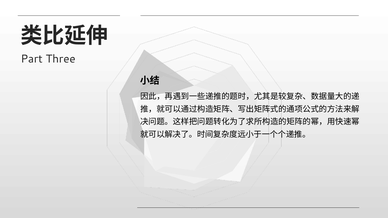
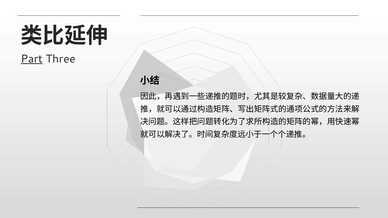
Part underline: none -> present (32, 59)
